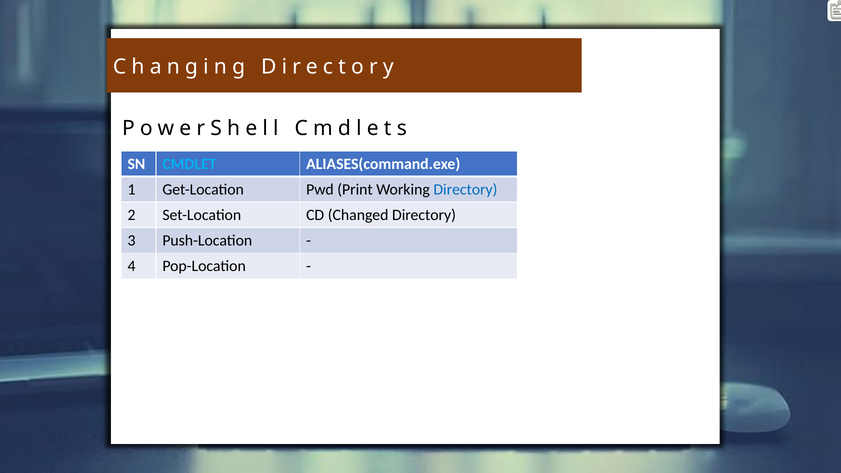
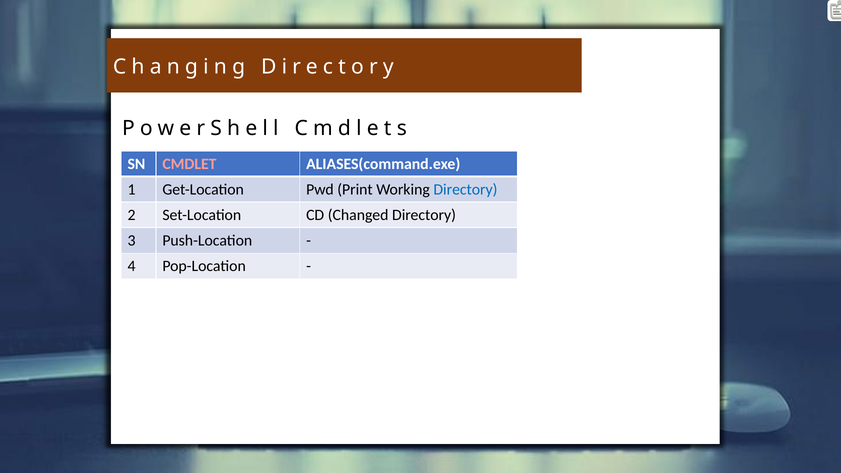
CMDLET colour: light blue -> pink (189, 164)
